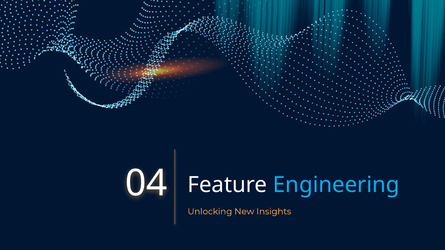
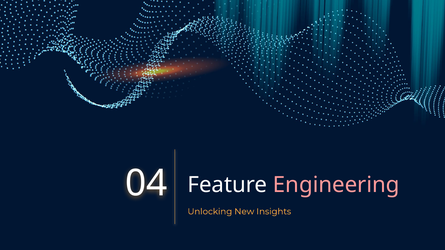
Engineering colour: light blue -> pink (336, 185)
